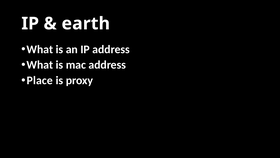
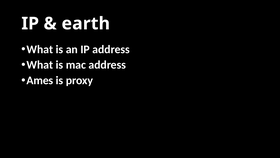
Place: Place -> Ames (40, 80)
